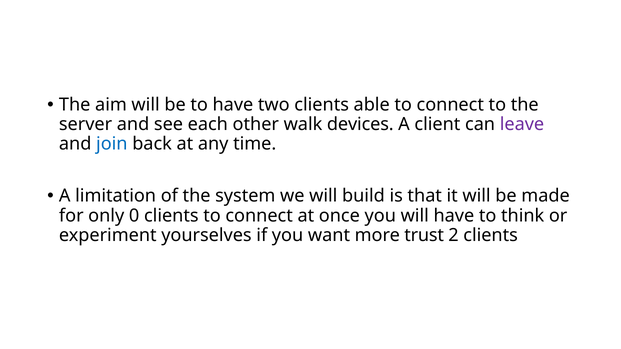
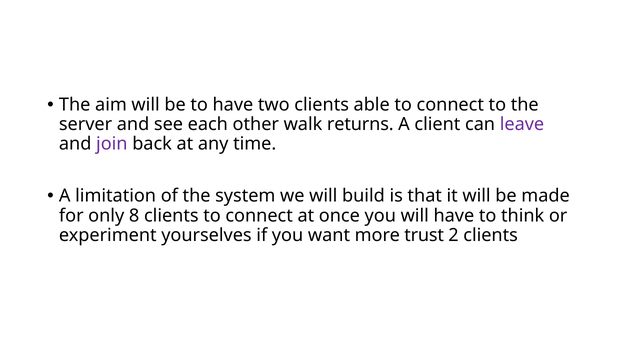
devices: devices -> returns (360, 125)
join colour: blue -> purple (112, 144)
0: 0 -> 8 (134, 216)
